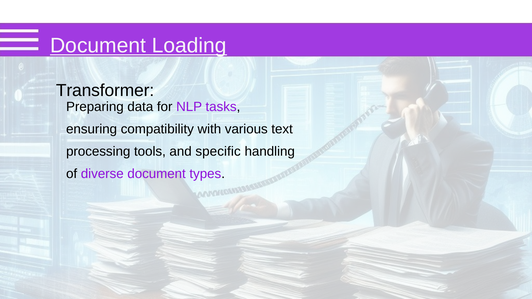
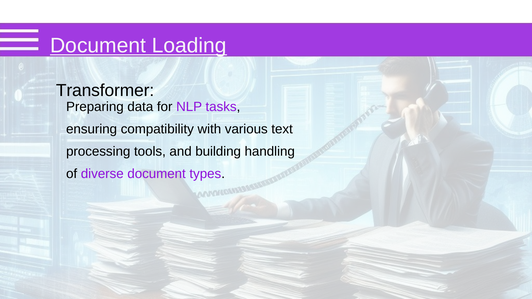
specific: specific -> building (218, 152)
